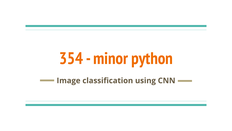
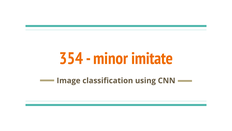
python: python -> imitate (152, 58)
